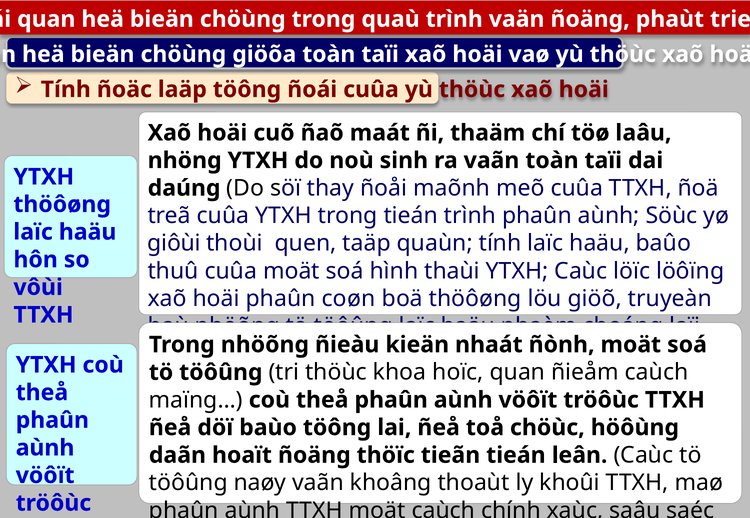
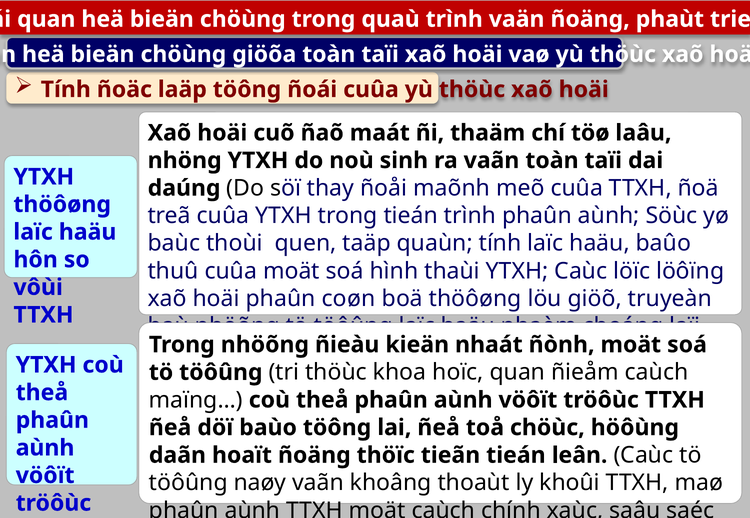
giôùi: giôùi -> baùc (174, 244)
